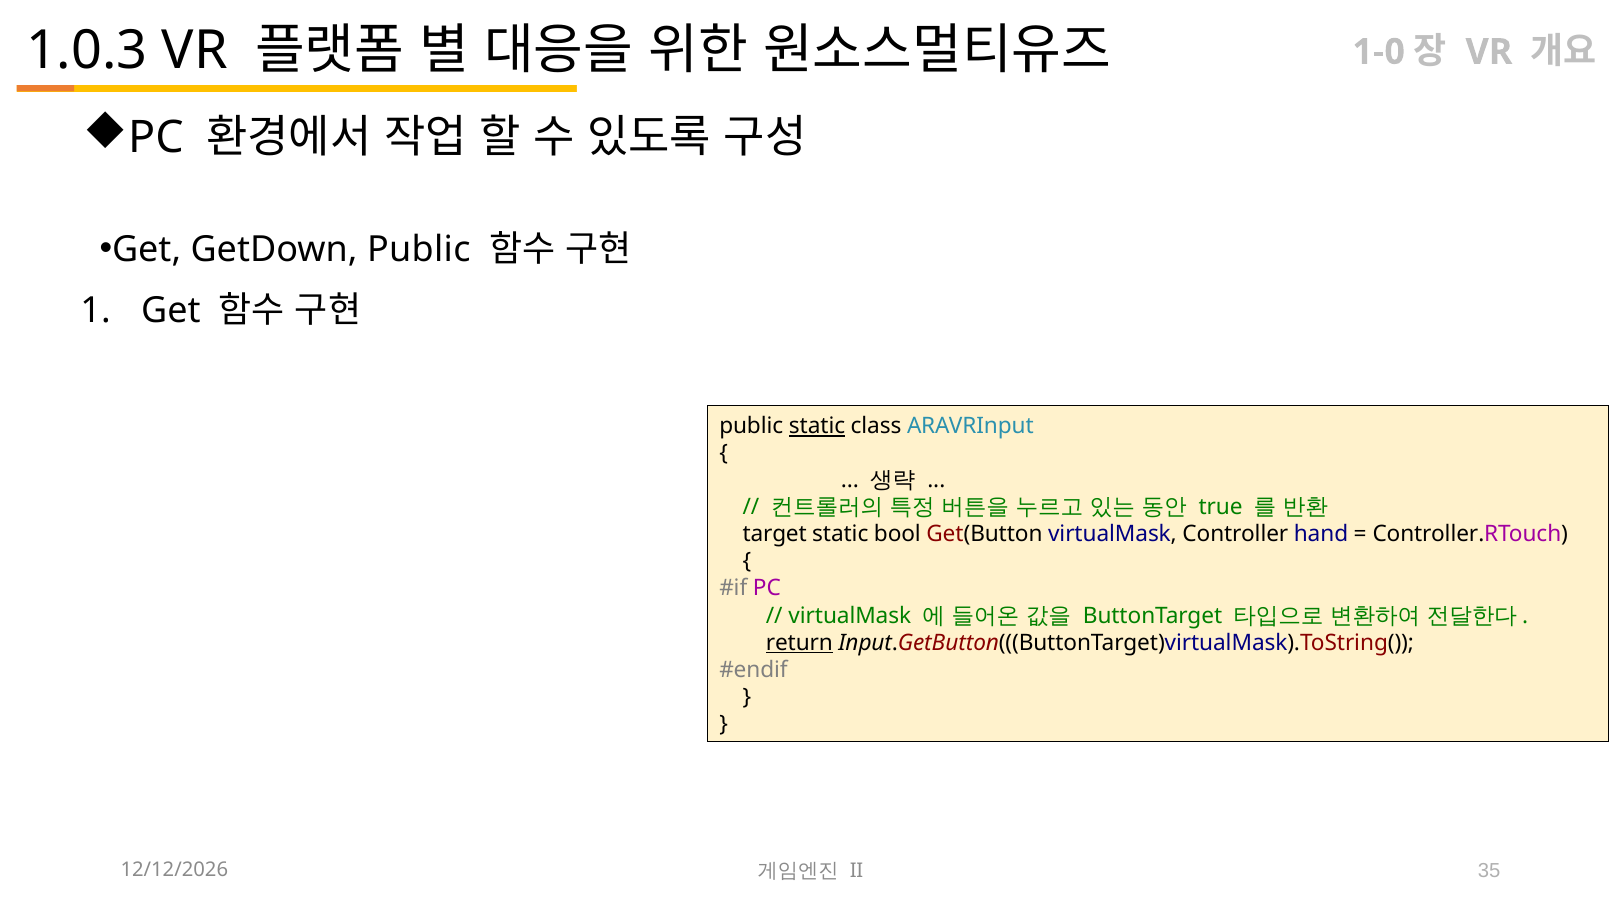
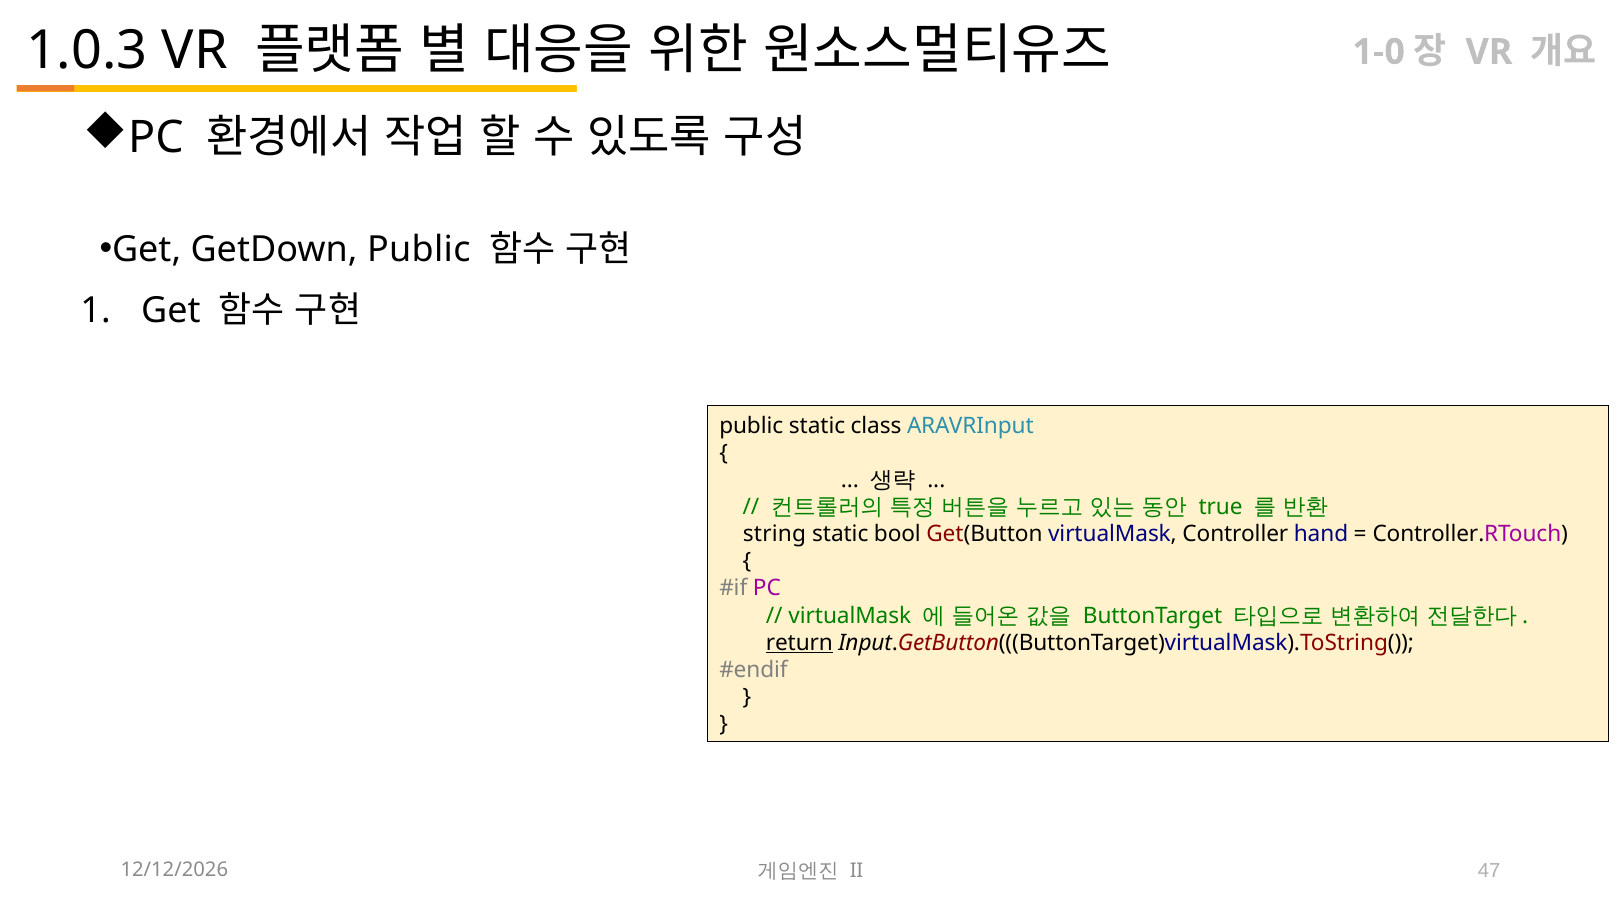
static underline: present -> none (817, 426)
target: target -> string (774, 534)
35: 35 -> 47 (1489, 871)
